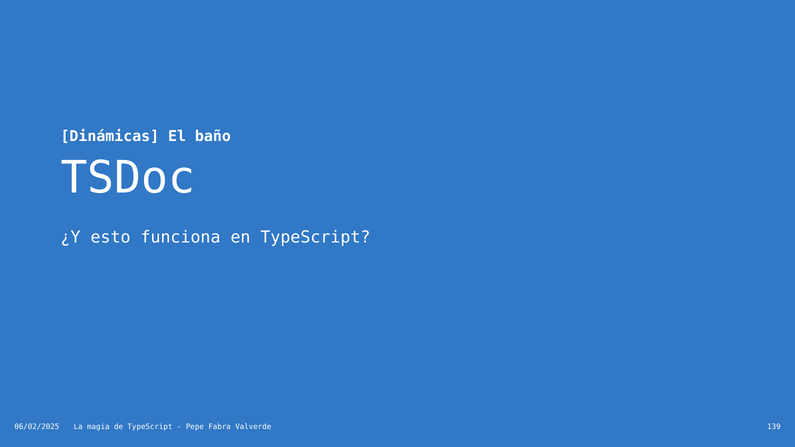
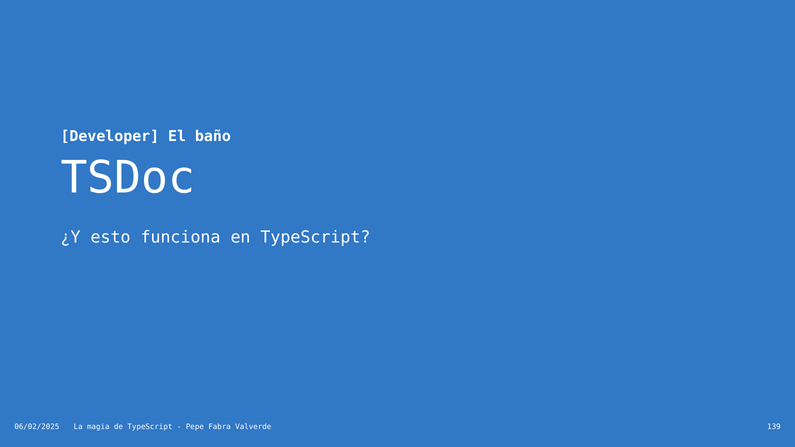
Dinámicas: Dinámicas -> Developer (110, 136)
